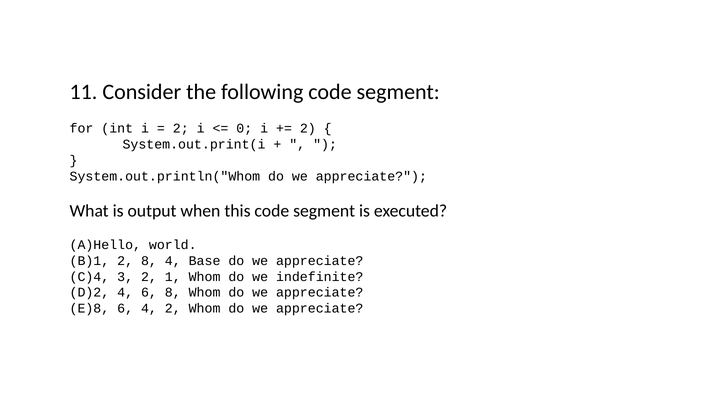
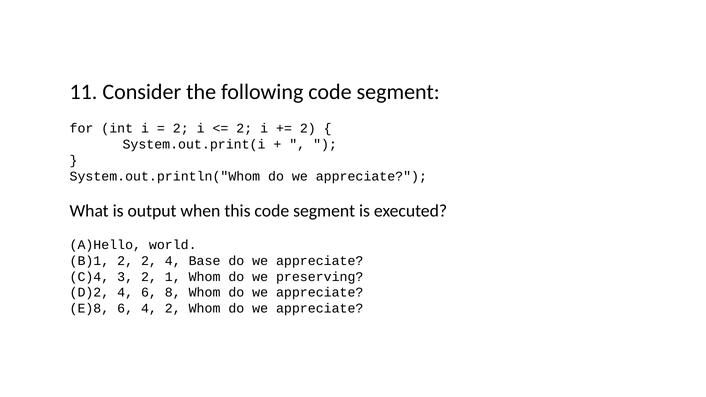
0: 0 -> 2 (244, 129)
2 8: 8 -> 2 (149, 261)
indefinite: indefinite -> preserving (320, 277)
